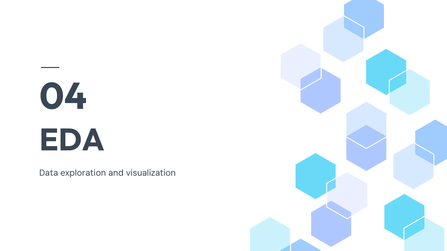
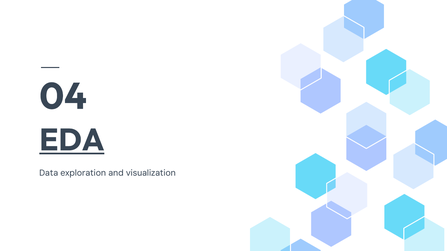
EDA underline: none -> present (72, 140)
